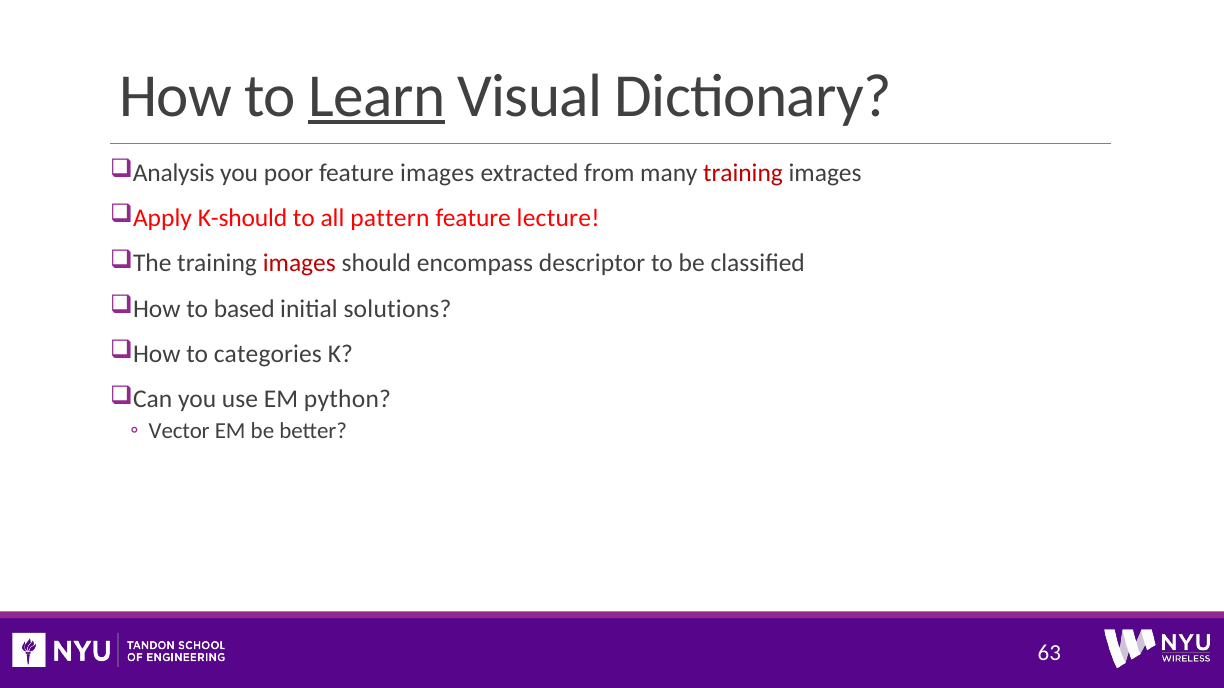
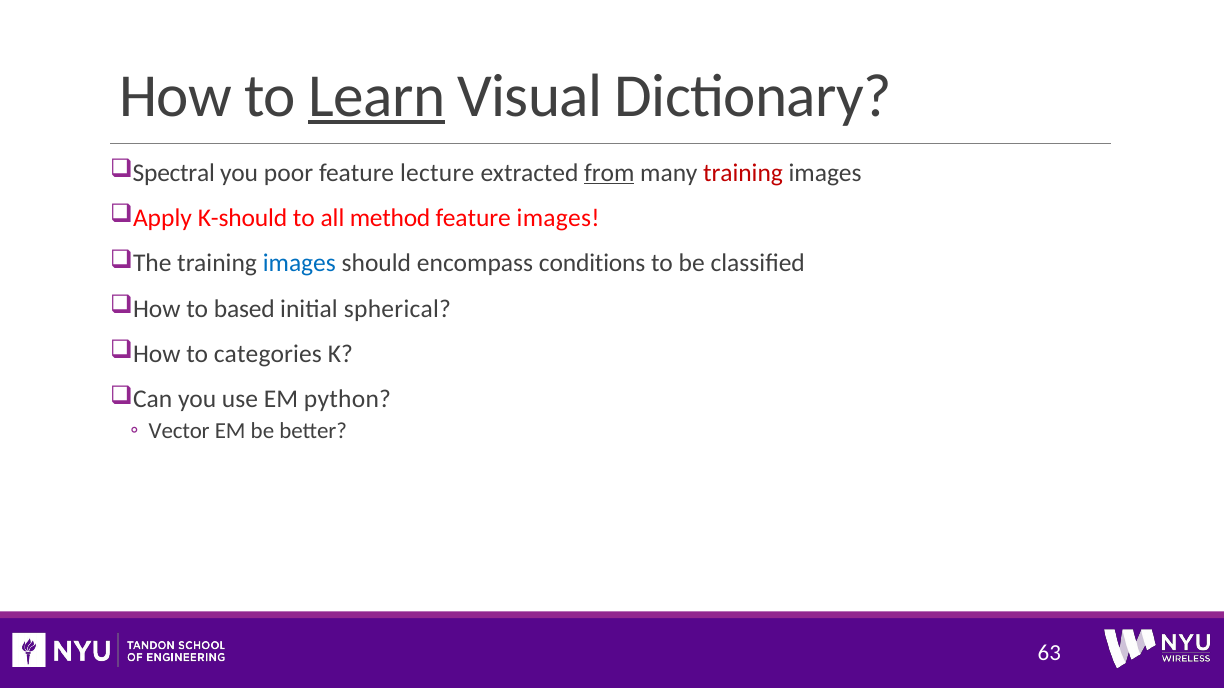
Analysis: Analysis -> Spectral (174, 173)
feature images: images -> lecture (437, 173)
from underline: none -> present (609, 173)
pattern: pattern -> method (390, 218)
feature lecture: lecture -> images (558, 218)
images colour: red -> blue (299, 264)
descriptor: descriptor -> conditions (592, 264)
solutions: solutions -> spherical (397, 309)
